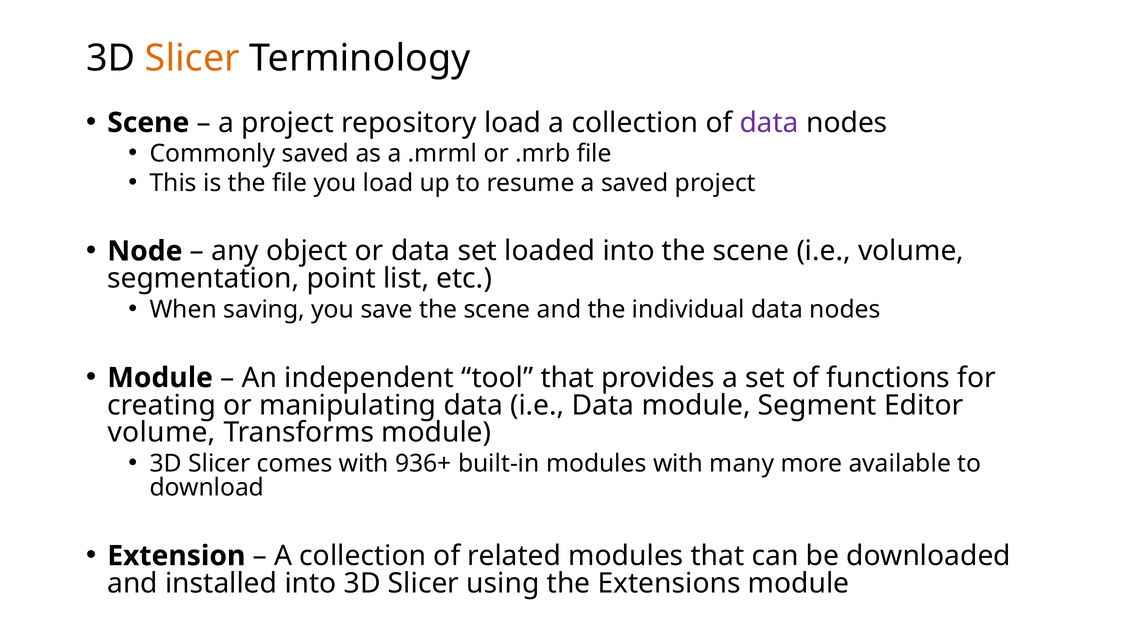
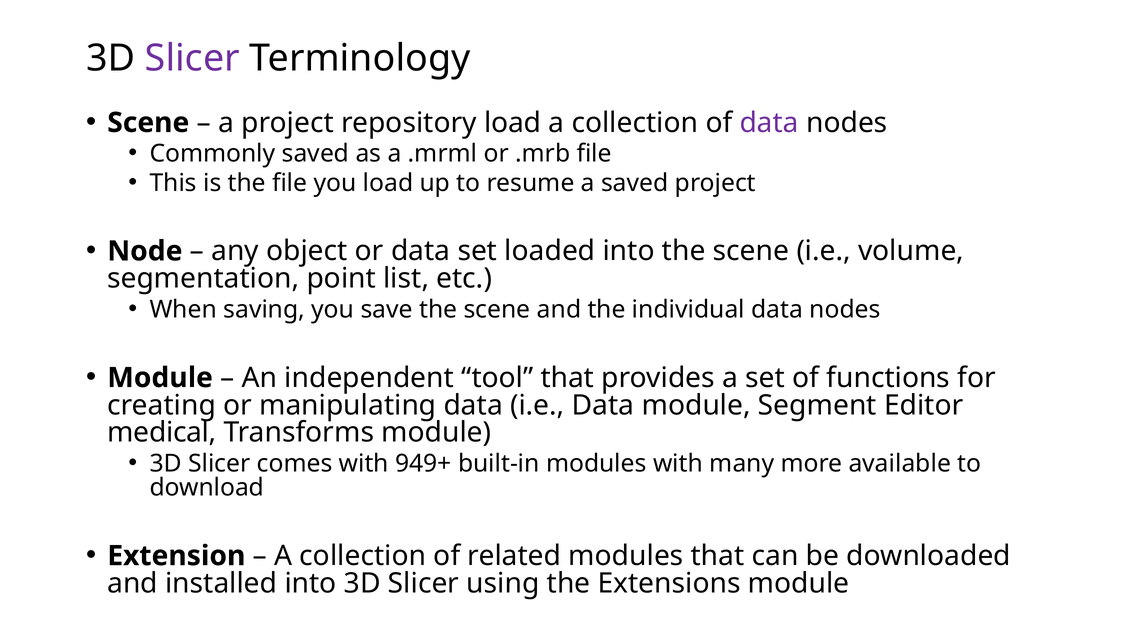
Slicer colour: orange -> purple (192, 58)
volume: volume -> medical (162, 433)
936+: 936+ -> 949+ (423, 464)
